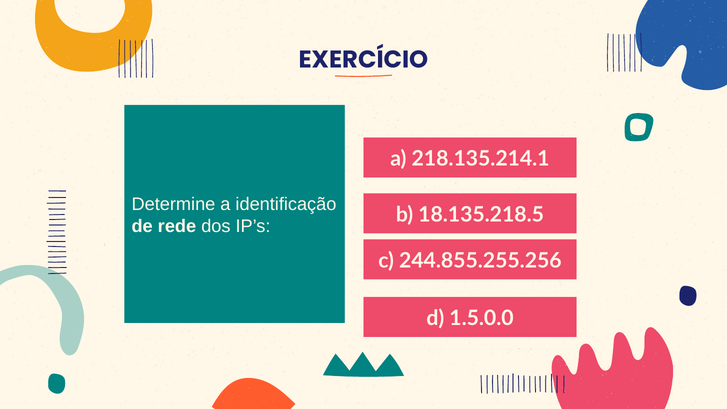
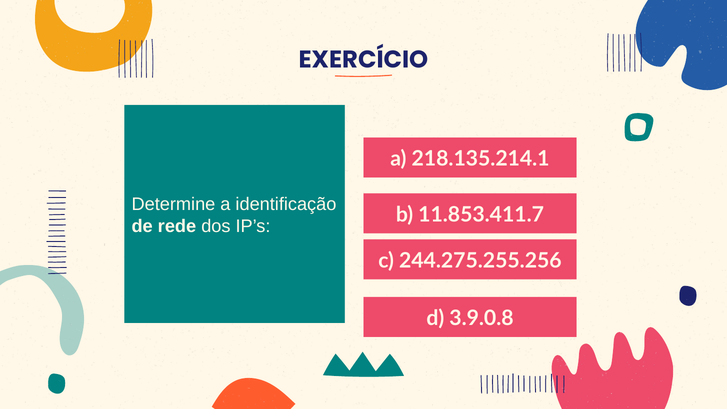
18.135.218.5: 18.135.218.5 -> 11.853.411.7 (481, 215)
244.855.255.256: 244.855.255.256 -> 244.275.255.256 (480, 261)
1.5.0.0: 1.5.0.0 -> 3.9.0.8 (481, 318)
